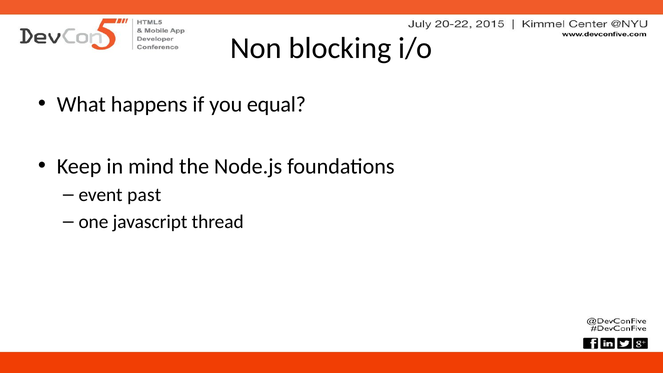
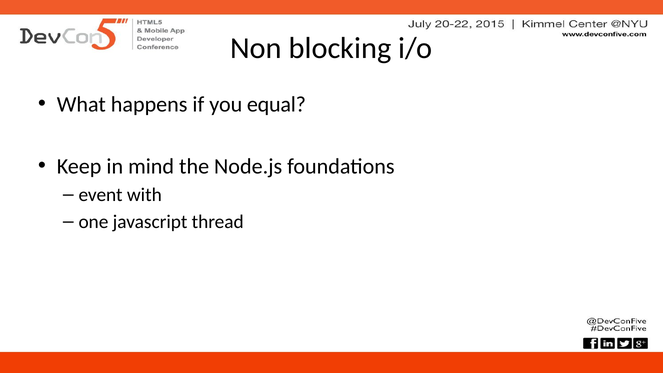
past: past -> with (144, 195)
